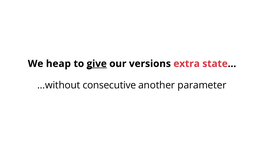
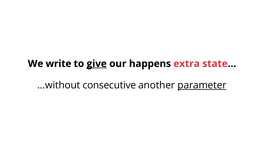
heap: heap -> write (58, 63)
versions: versions -> happens (150, 63)
parameter underline: none -> present (202, 85)
